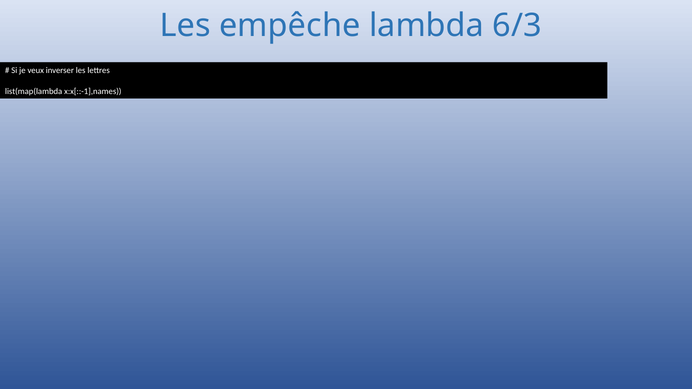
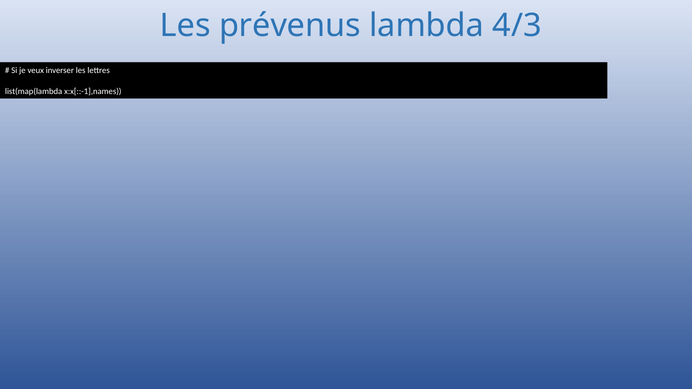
empêche: empêche -> prévenus (290, 25)
6/3: 6/3 -> 4/3 (517, 25)
